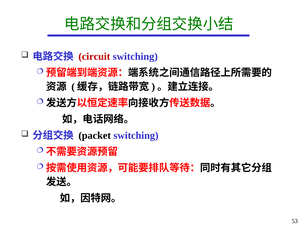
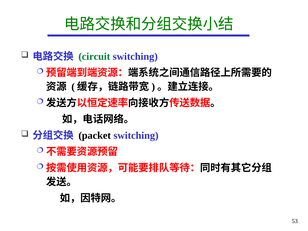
circuit colour: red -> green (94, 56)
